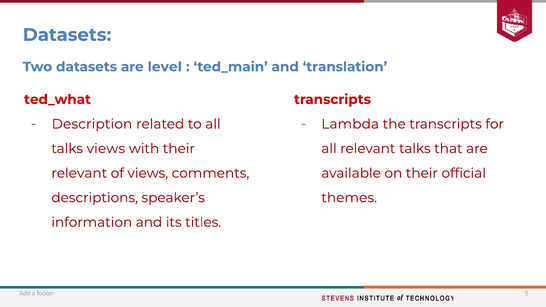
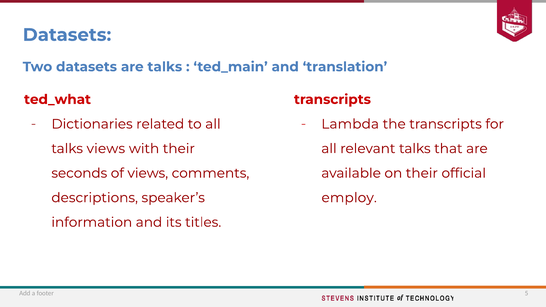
are level: level -> talks (165, 67)
Description: Description -> Dictionaries (92, 124)
relevant: relevant -> seconds (79, 173)
themes: themes -> employ (349, 198)
